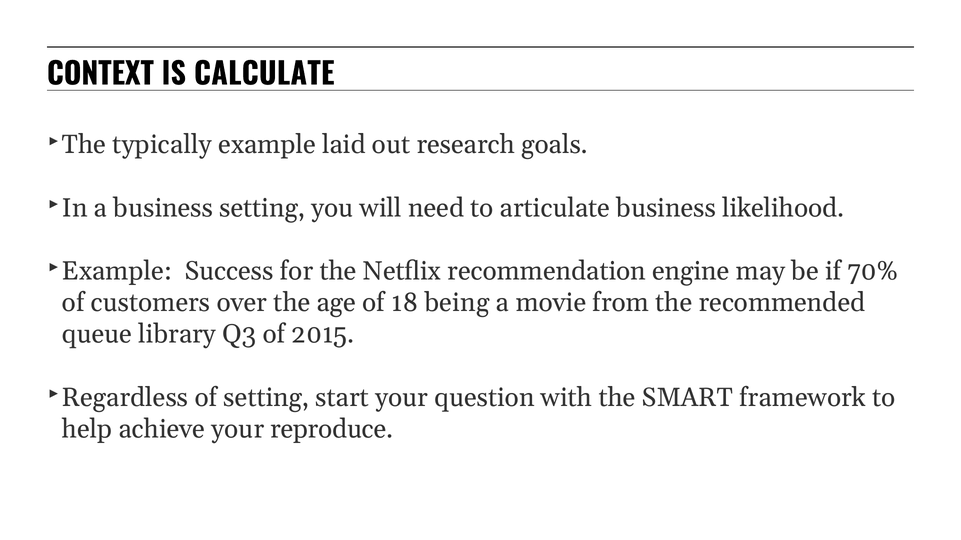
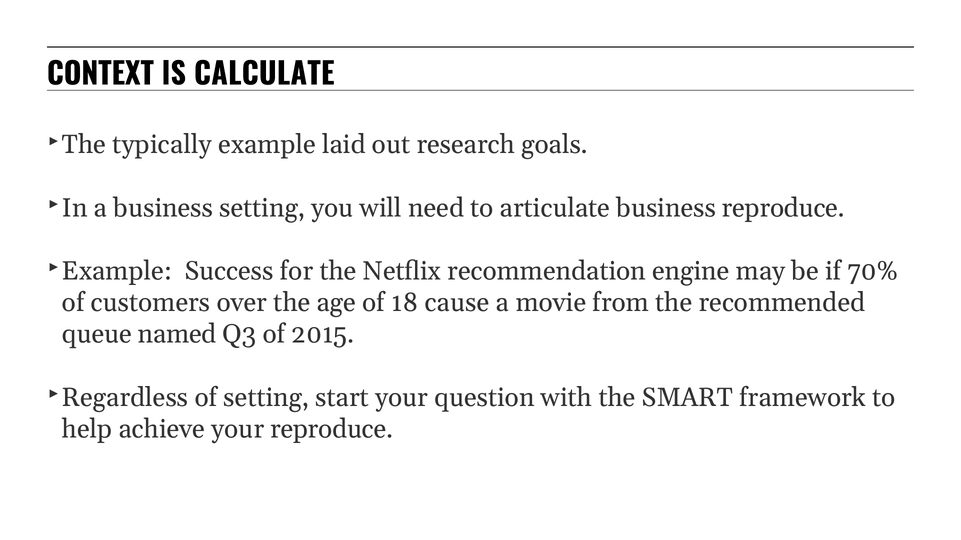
business likelihood: likelihood -> reproduce (783, 208)
being: being -> cause (457, 302)
library: library -> named (177, 334)
